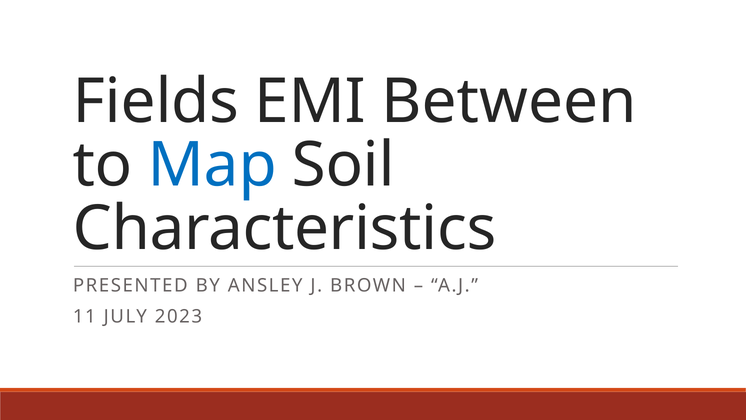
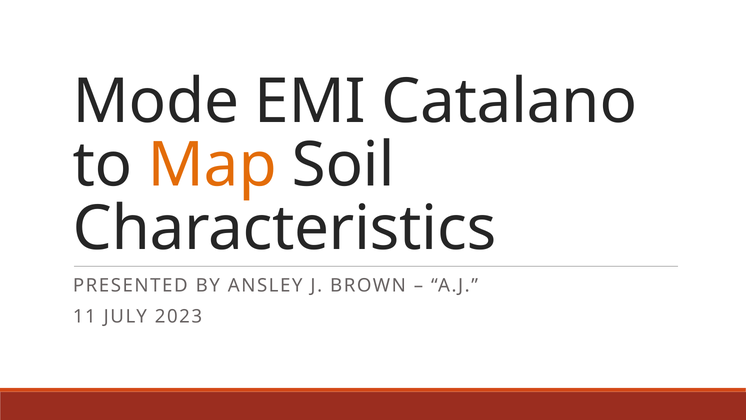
Fields: Fields -> Mode (156, 102)
Between: Between -> Catalano (509, 102)
Map colour: blue -> orange (212, 165)
